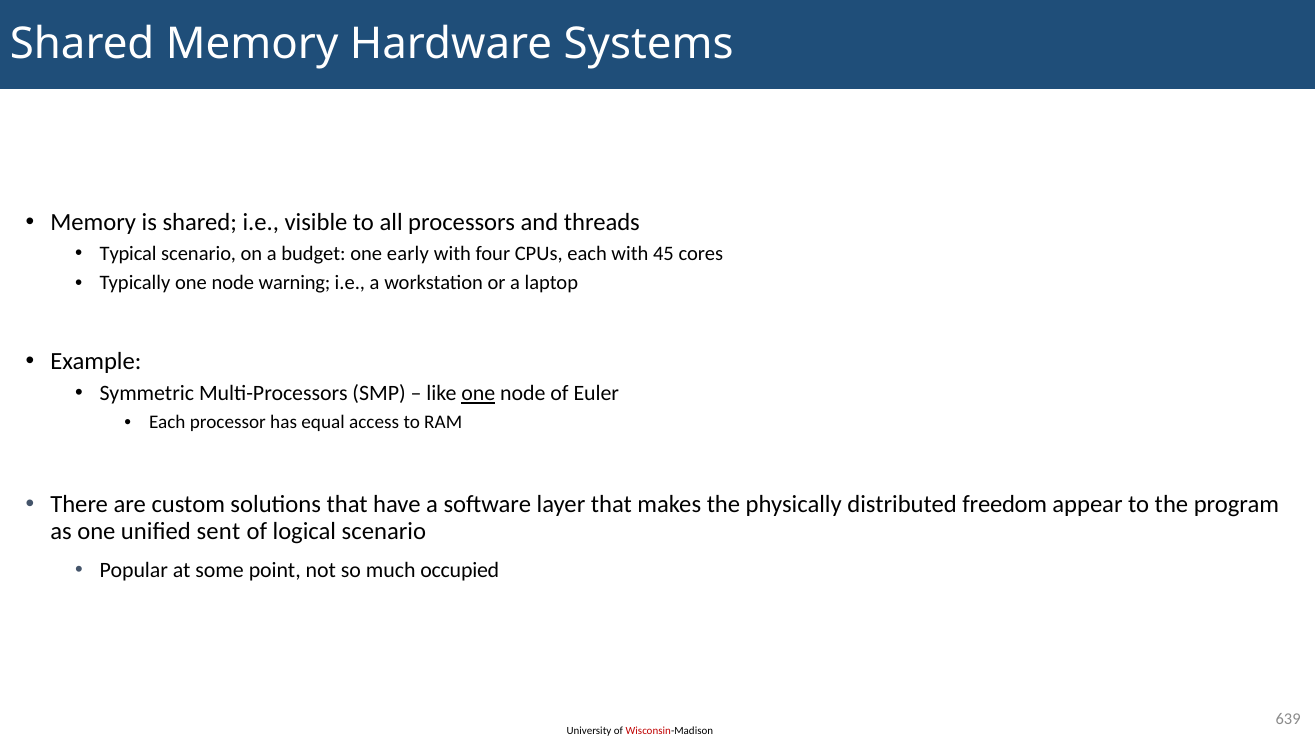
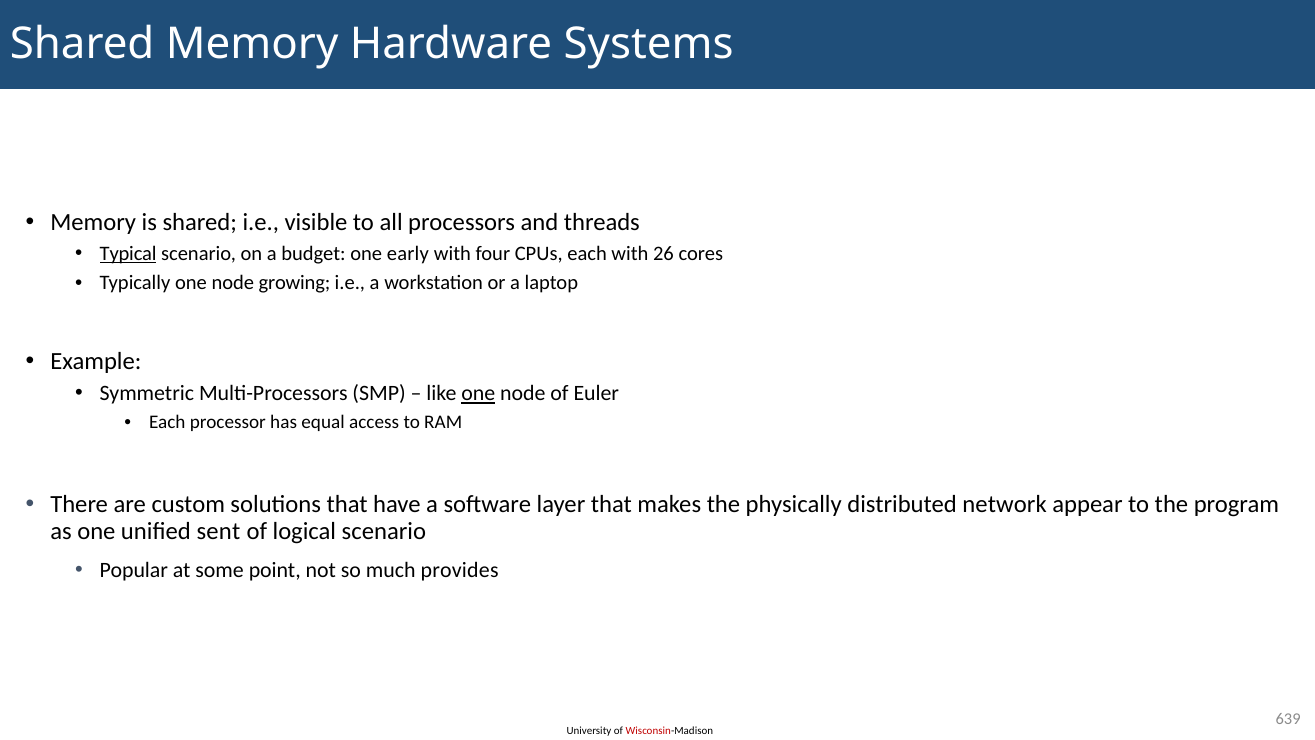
Typical underline: none -> present (128, 254)
45: 45 -> 26 (663, 254)
warning: warning -> growing (294, 283)
freedom: freedom -> network (1005, 505)
occupied: occupied -> provides (460, 570)
